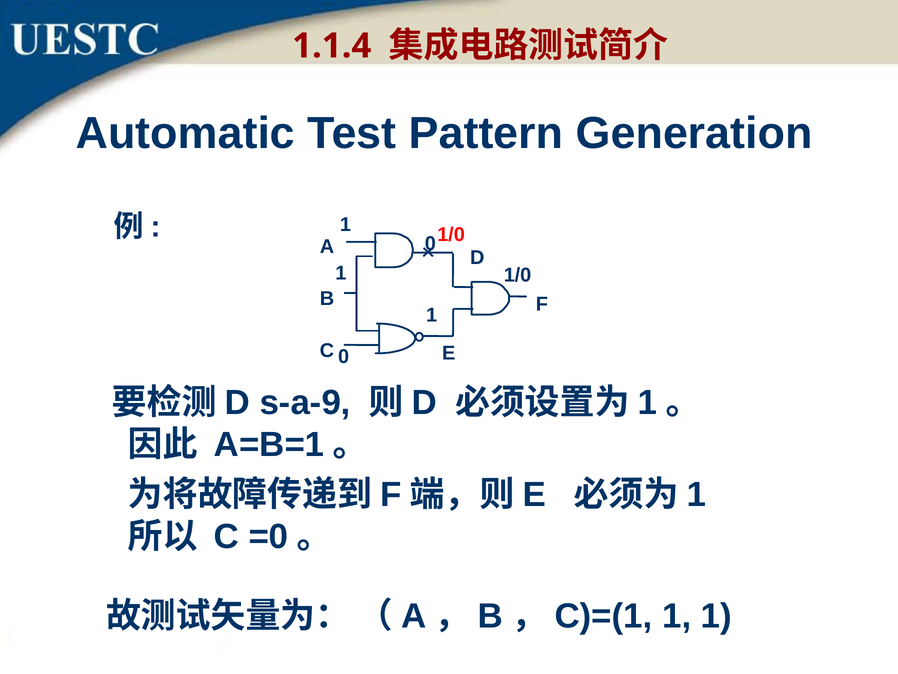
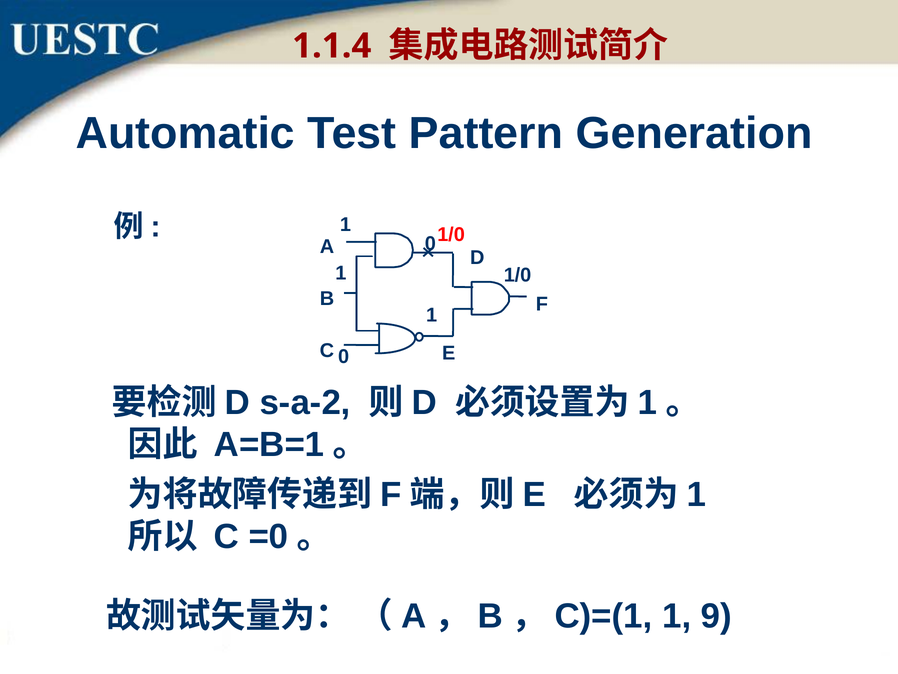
s-a-9: s-a-9 -> s-a-2 (305, 402)
1: 1 -> 9 (716, 616)
